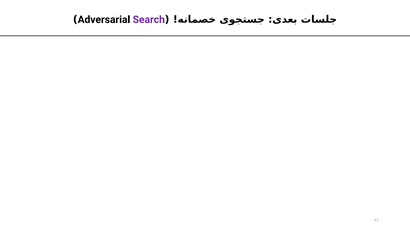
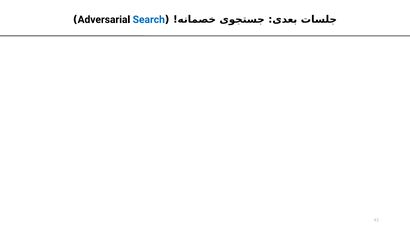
Search colour: purple -> blue (149, 20)
